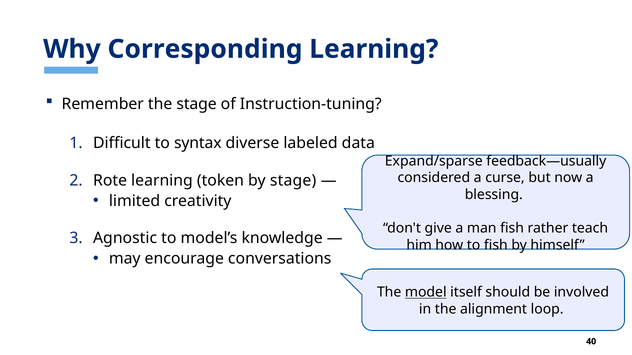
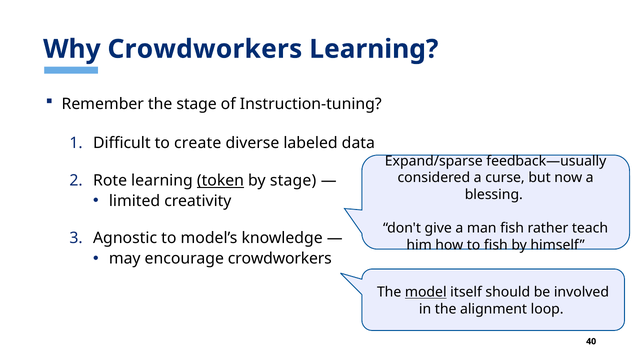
Why Corresponding: Corresponding -> Crowdworkers (205, 49)
syntax: syntax -> create (198, 143)
token underline: none -> present (220, 181)
encourage conversations: conversations -> crowdworkers (280, 259)
